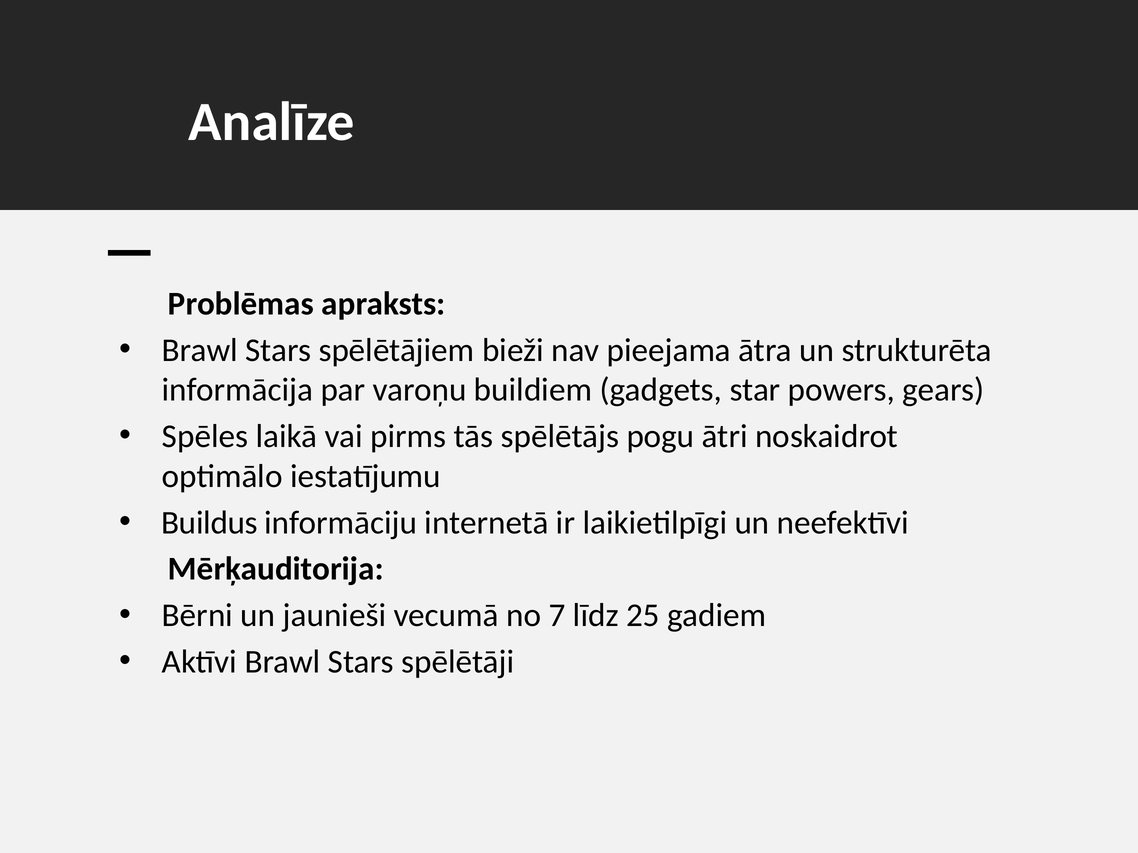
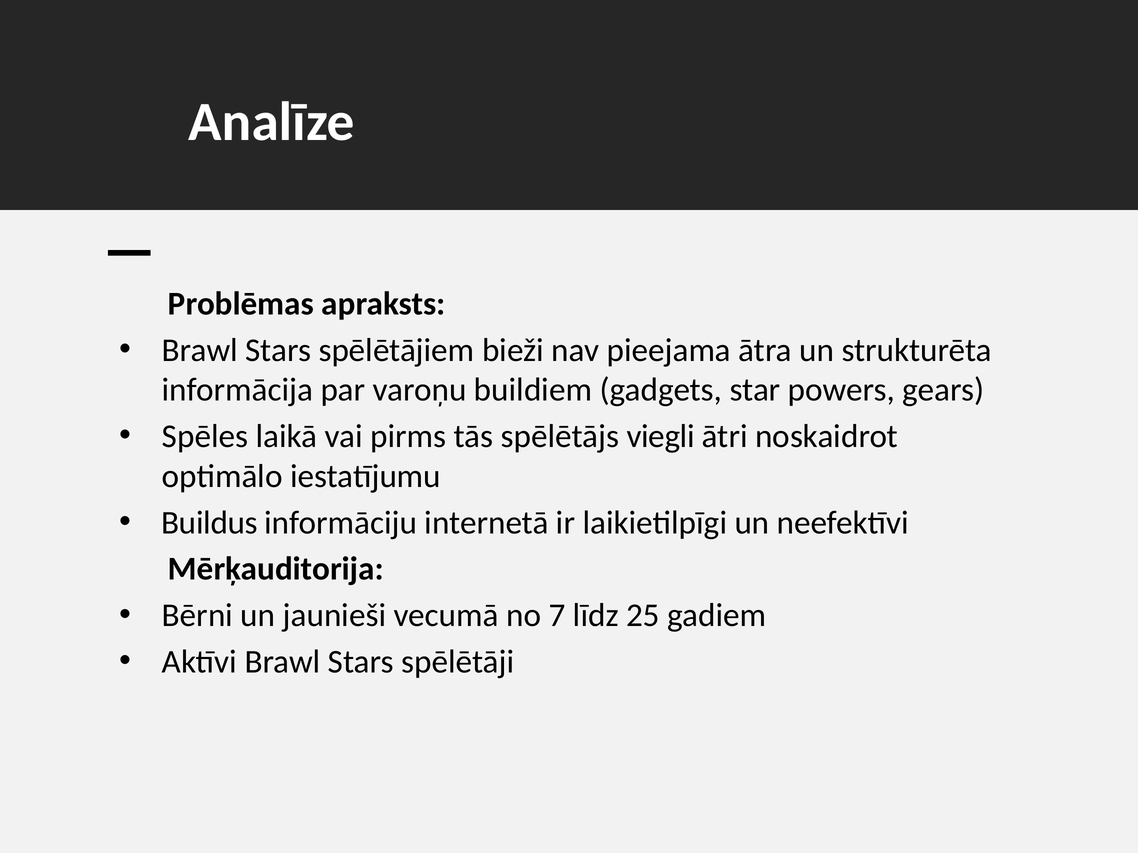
pogu: pogu -> viegli (661, 437)
